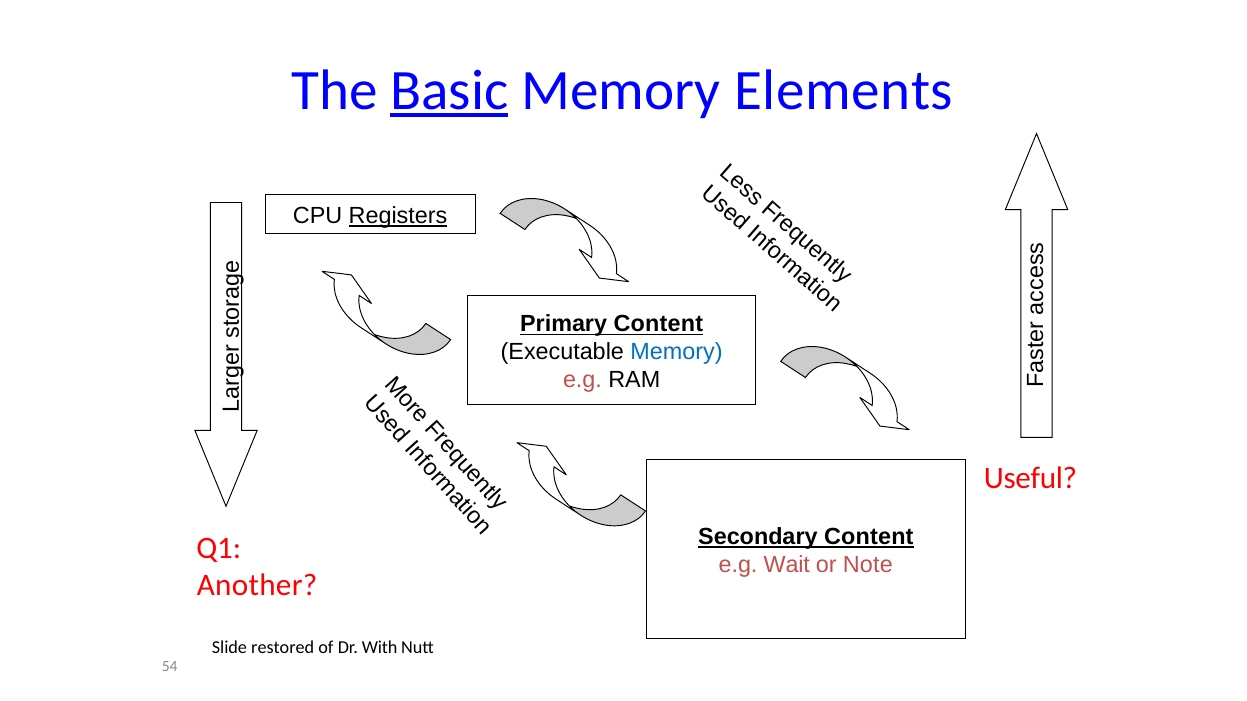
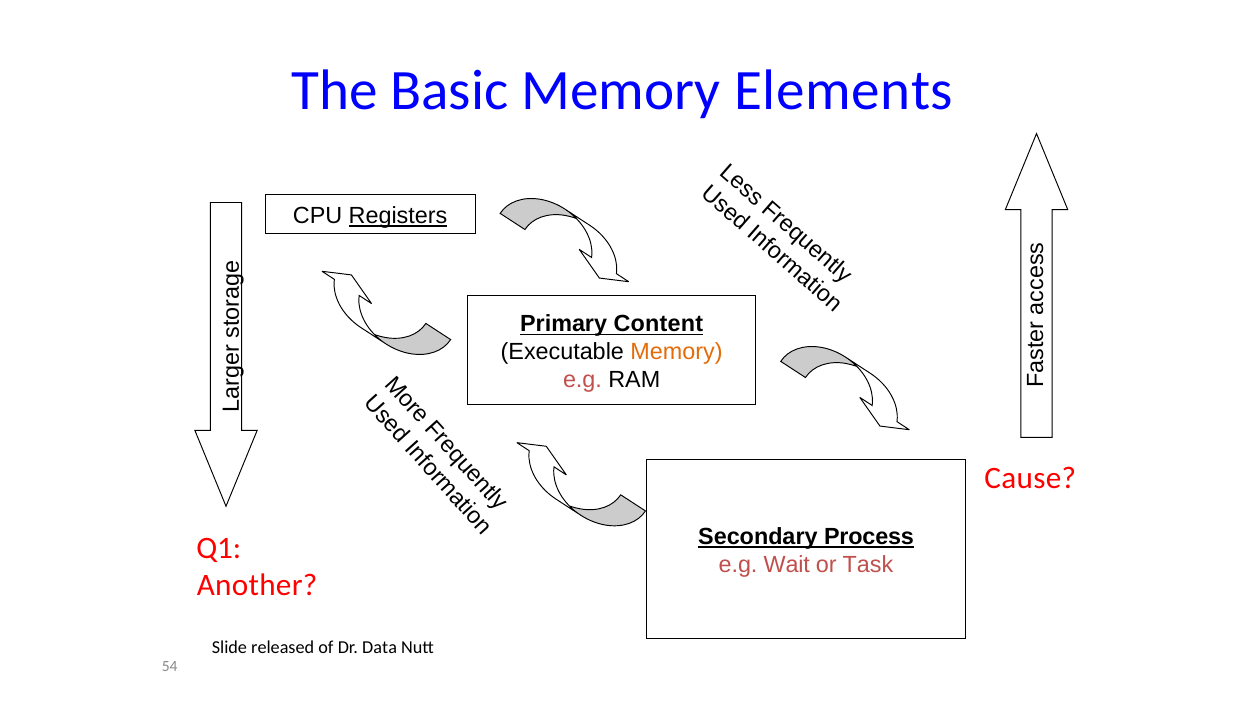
Basic underline: present -> none (449, 91)
Memory colour: blue -> orange (677, 352)
Useful: Useful -> Cause (1030, 479)
Secondary Content: Content -> Process (869, 537)
Note: Note -> Task (868, 565)
restored: restored -> released (283, 648)
With: With -> Data (380, 648)
